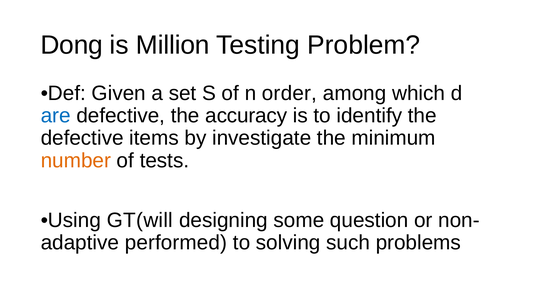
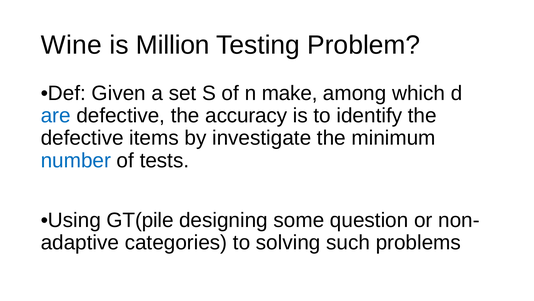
Dong: Dong -> Wine (71, 45)
order: order -> make (290, 93)
number colour: orange -> blue (76, 160)
GT(will: GT(will -> GT(pile (140, 220)
performed: performed -> categories (176, 242)
